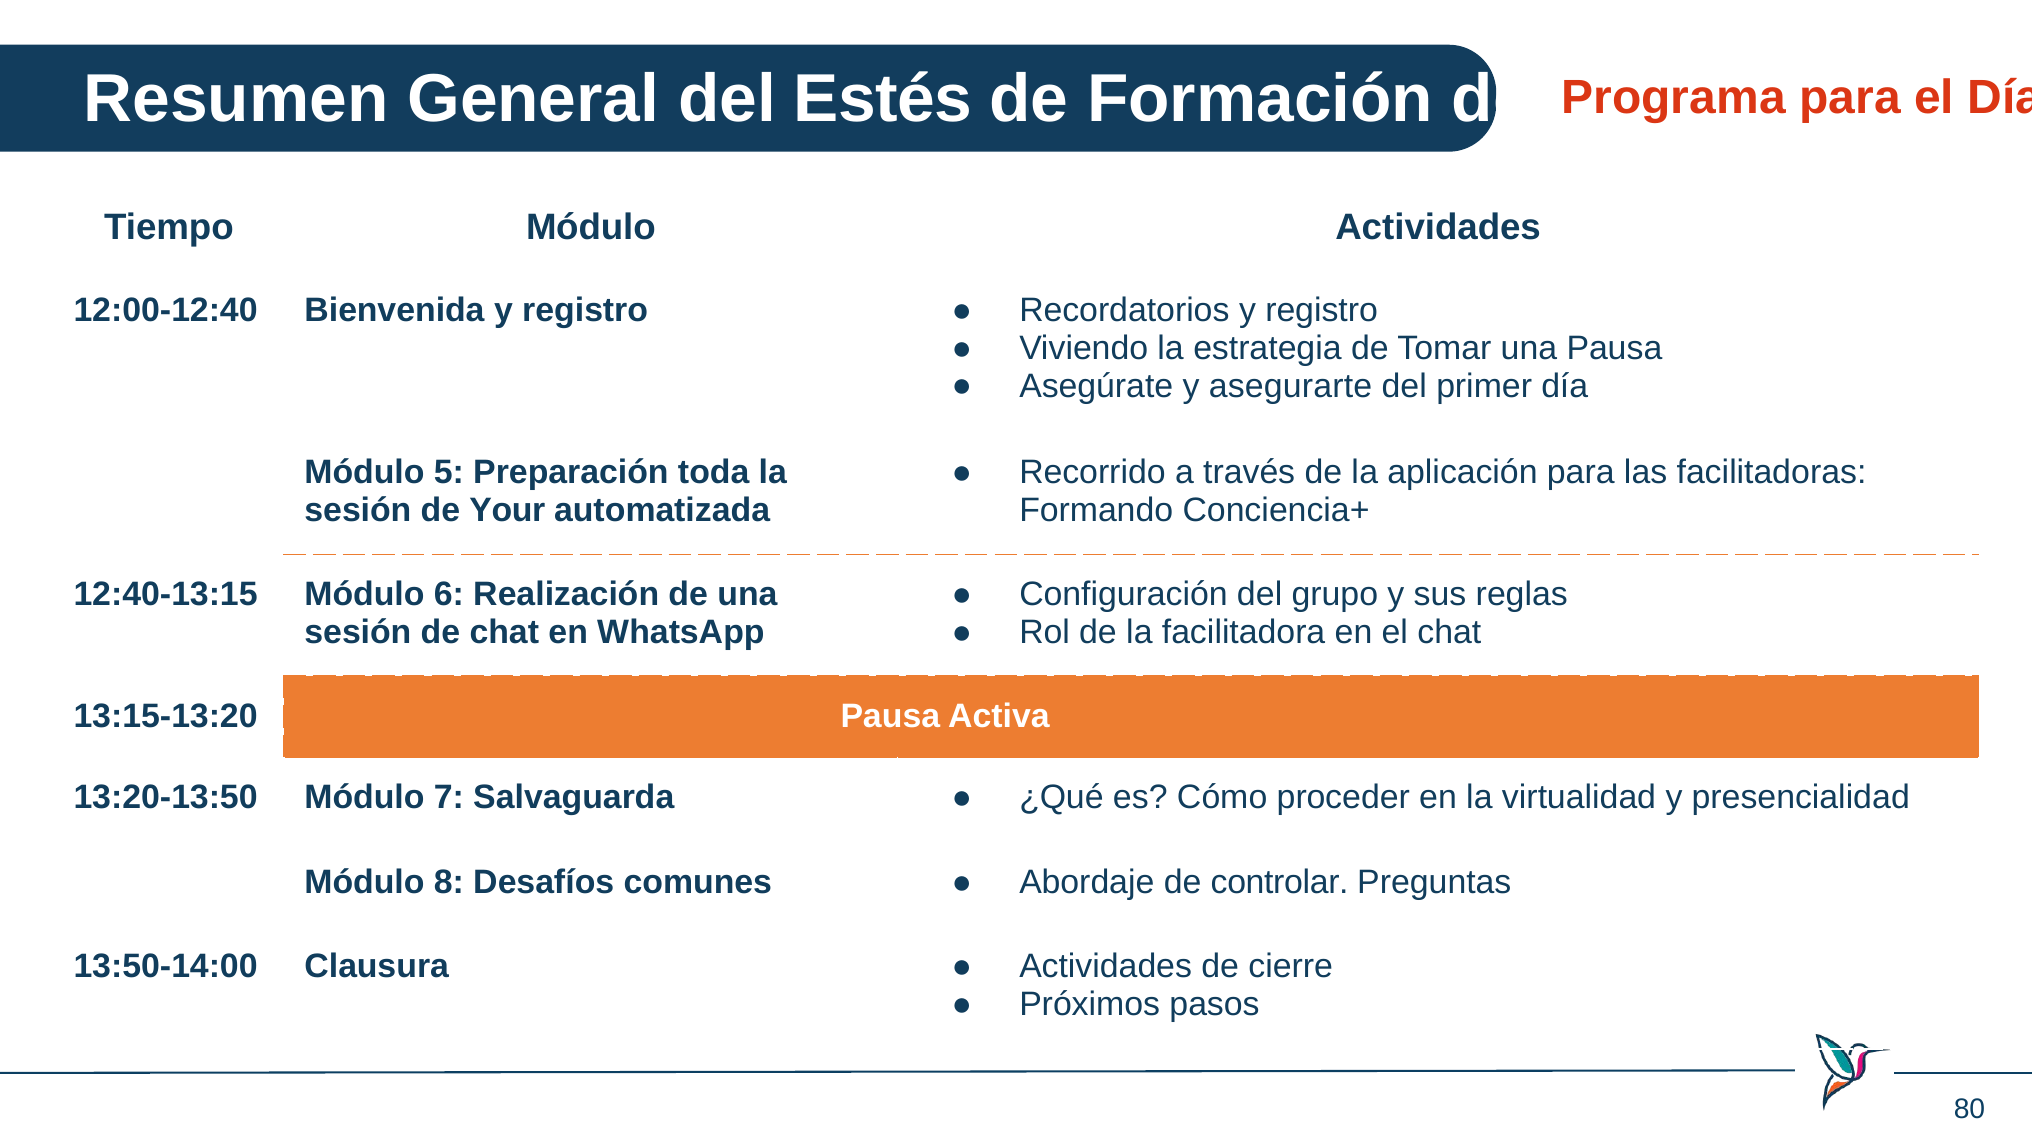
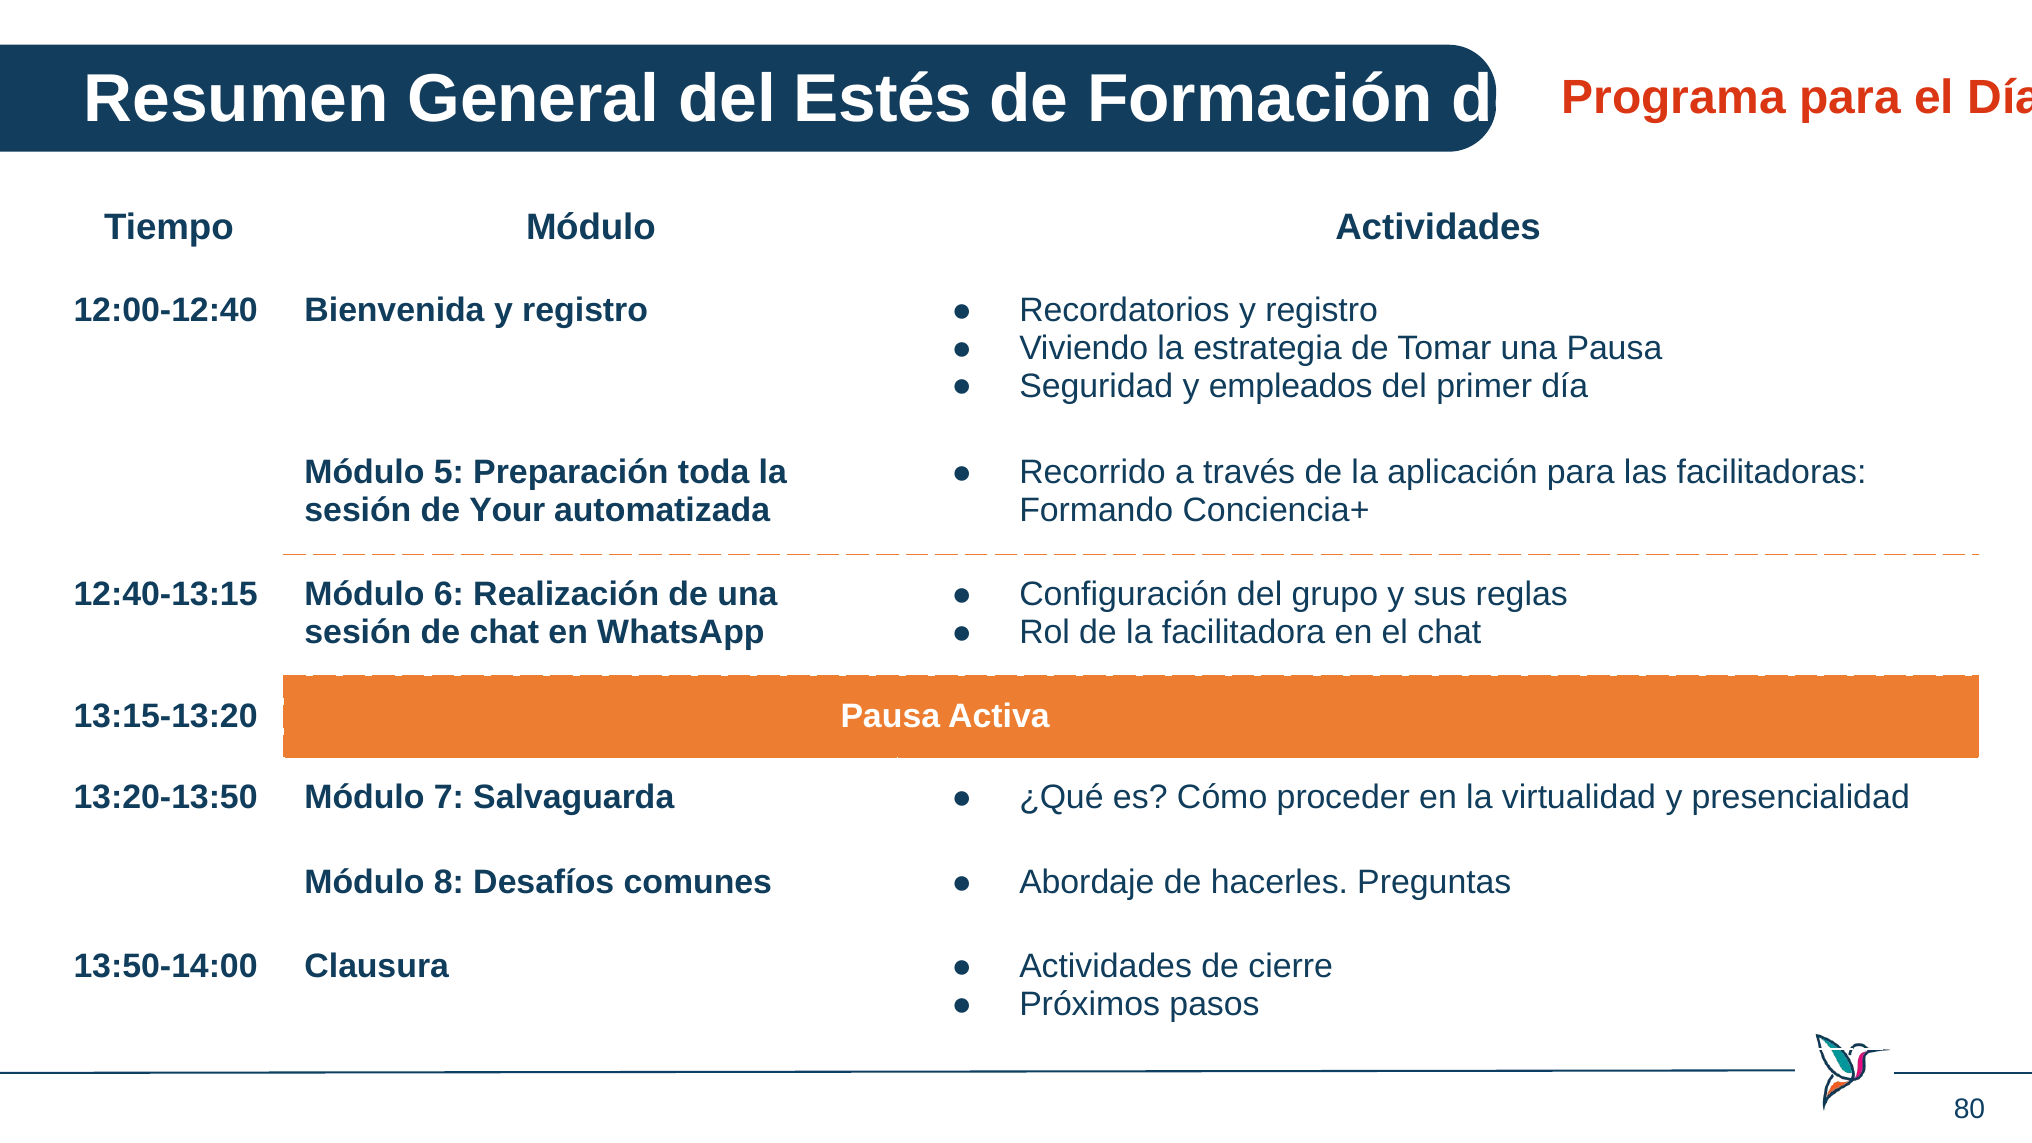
Asegúrate: Asegúrate -> Seguridad (1096, 386)
asegurarte: asegurarte -> empleados (1291, 386)
controlar: controlar -> hacerles (1279, 882)
